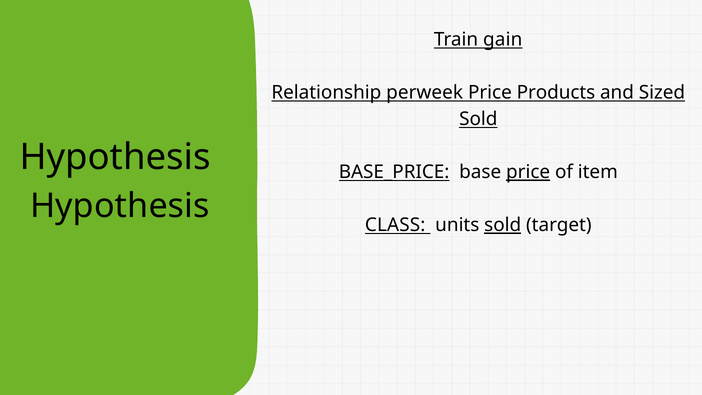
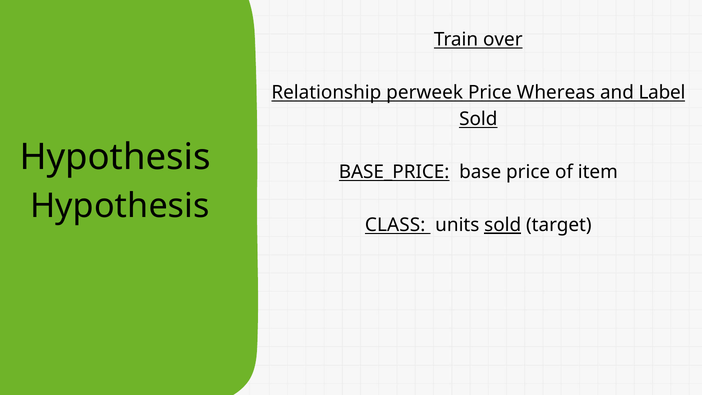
gain: gain -> over (503, 40)
Products: Products -> Whereas (556, 93)
Sized: Sized -> Label (662, 93)
price underline: present -> none (528, 172)
